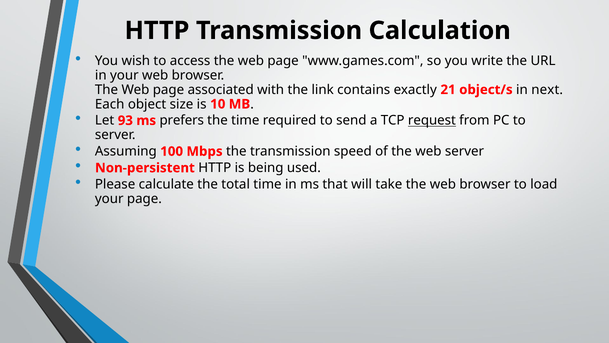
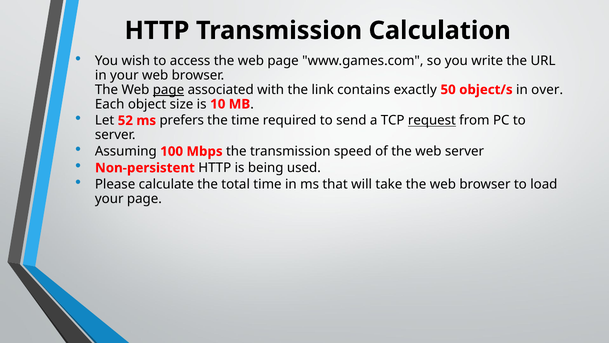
page underline: none -> present (168, 90)
21: 21 -> 50 (448, 90)
next: next -> over (547, 90)
93: 93 -> 52 (125, 120)
